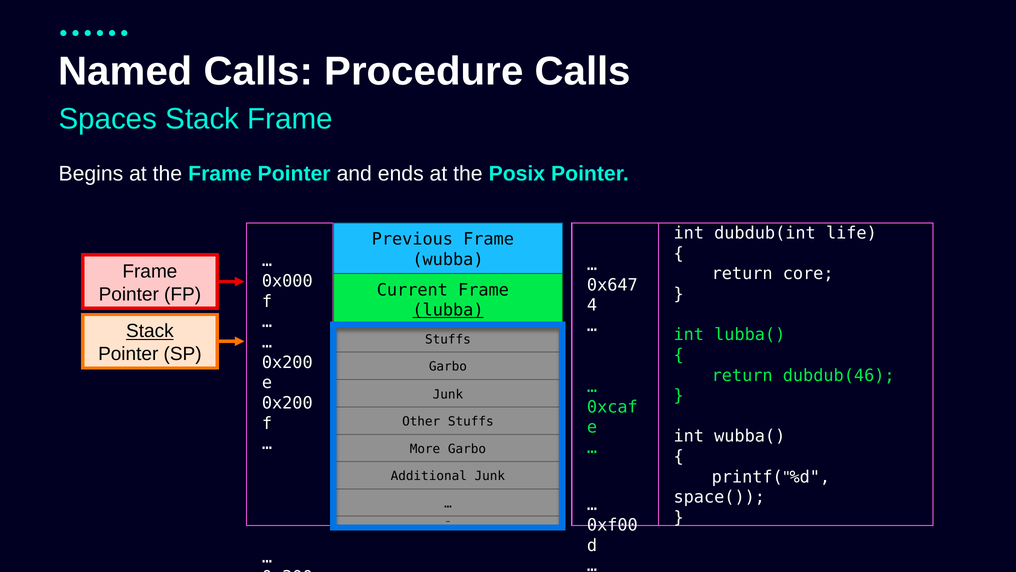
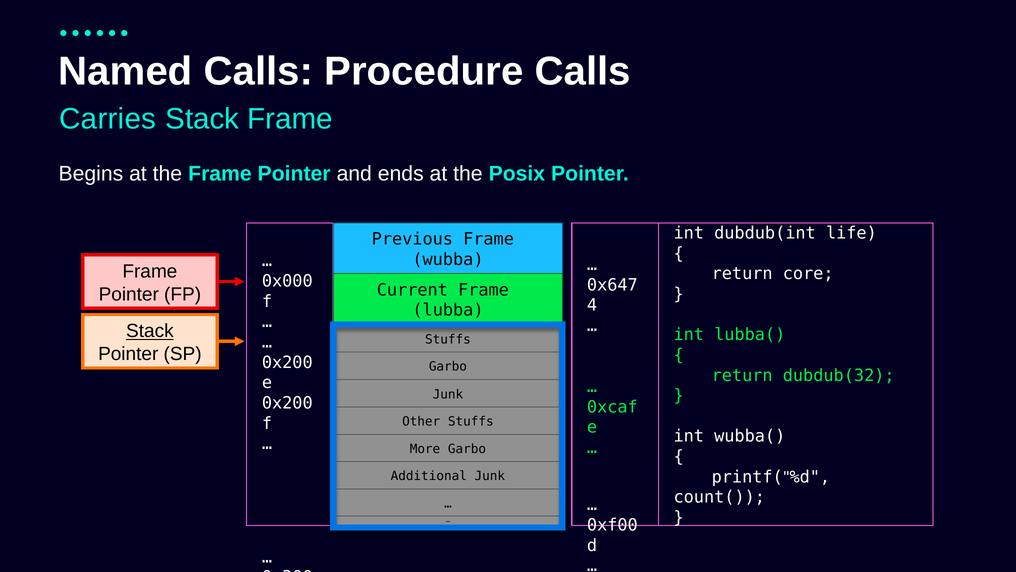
Spaces: Spaces -> Carries (108, 119)
lubba underline: present -> none (448, 310)
dubdub(46: dubdub(46 -> dubdub(32 (839, 375)
space(: space( -> count( (719, 497)
